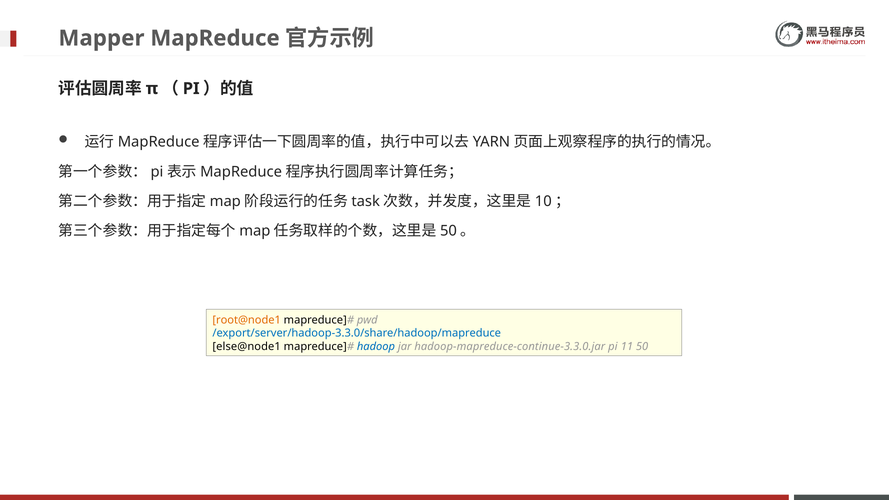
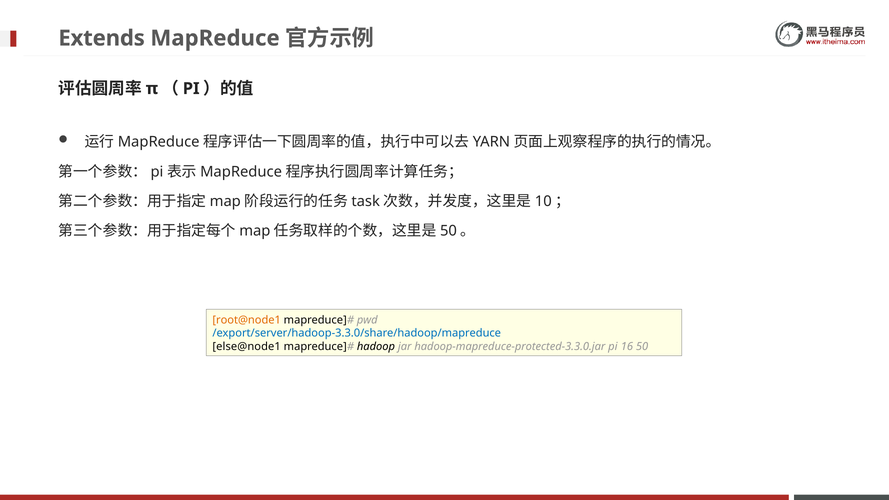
Mapper: Mapper -> Extends (102, 38)
hadoop colour: blue -> black (376, 347)
hadoop-mapreduce-continue-3.3.0.jar: hadoop-mapreduce-continue-3.3.0.jar -> hadoop-mapreduce-protected-3.3.0.jar (510, 347)
11: 11 -> 16 (627, 347)
